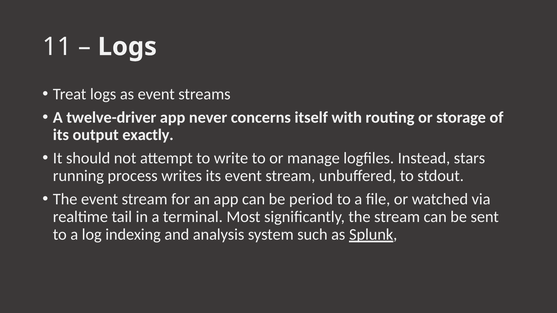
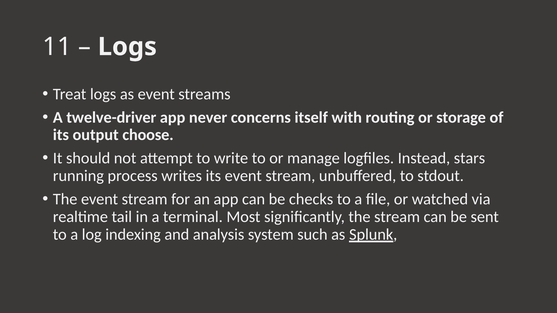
exactly: exactly -> choose (148, 135)
period: period -> checks (311, 199)
